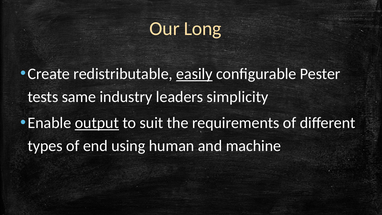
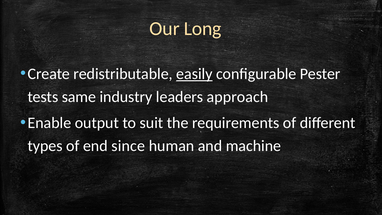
simplicity: simplicity -> approach (237, 97)
output underline: present -> none (97, 123)
using: using -> since (128, 146)
